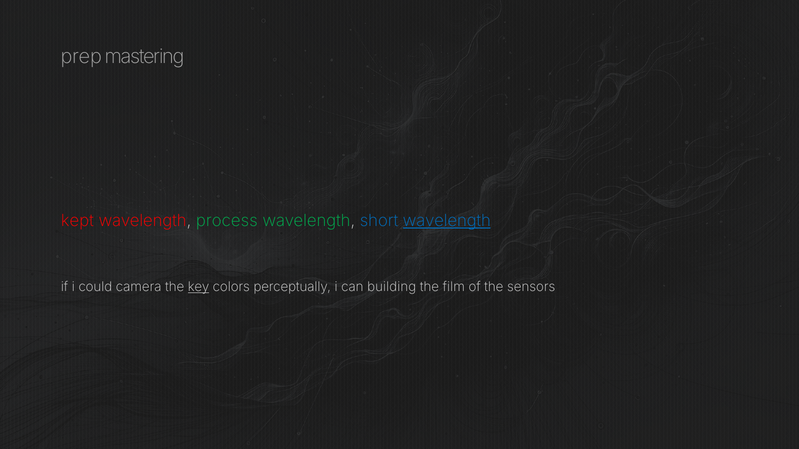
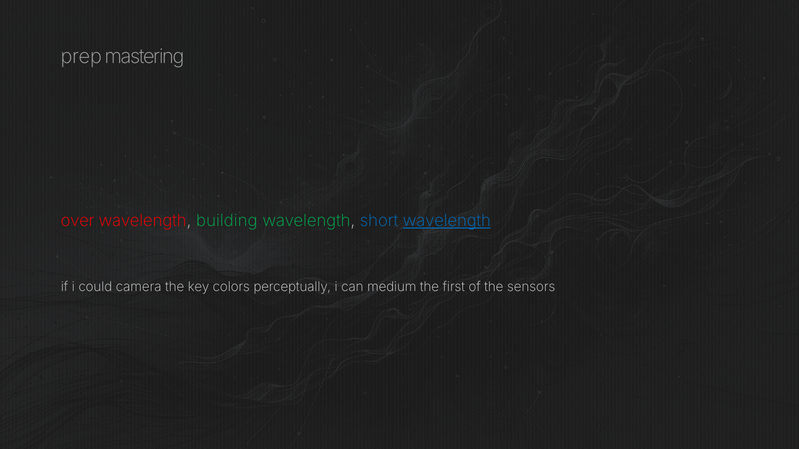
kept: kept -> over (78, 221)
process: process -> building (227, 221)
key underline: present -> none (199, 287)
building: building -> medium (392, 287)
film: film -> first (454, 287)
